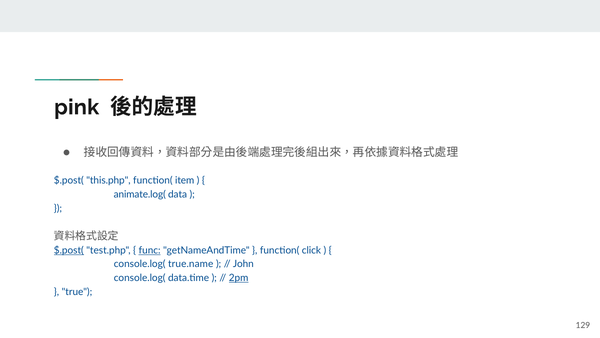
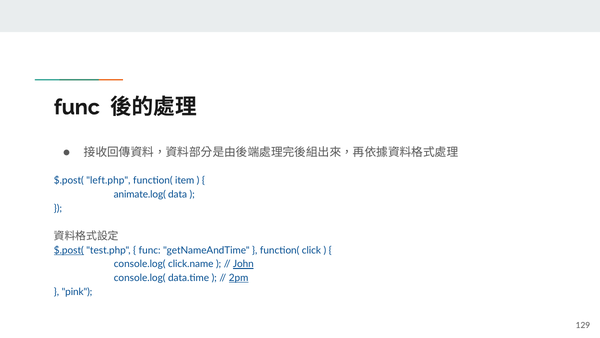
pink: pink -> func (77, 107)
this.php: this.php -> left.php (108, 180)
func underline: present -> none (150, 250)
true.name: true.name -> click.name (191, 264)
John underline: none -> present (243, 264)
true: true -> pink (77, 291)
